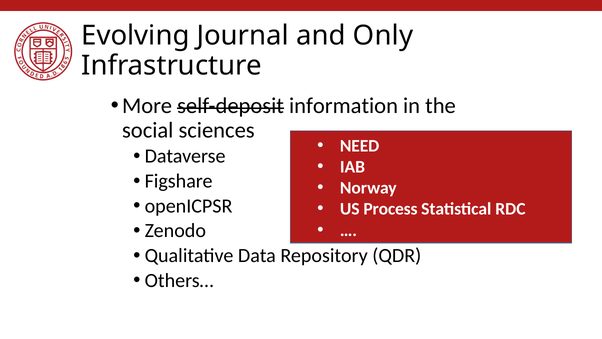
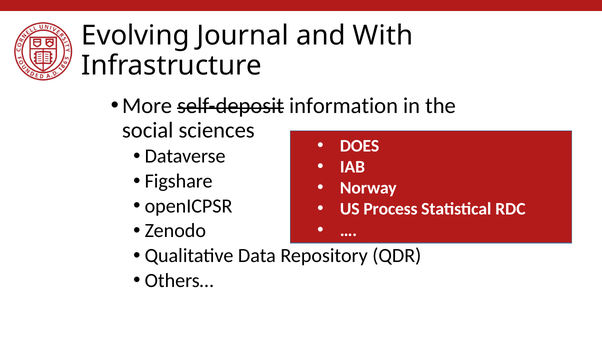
Only: Only -> With (383, 36)
NEED: NEED -> DOES (360, 146)
